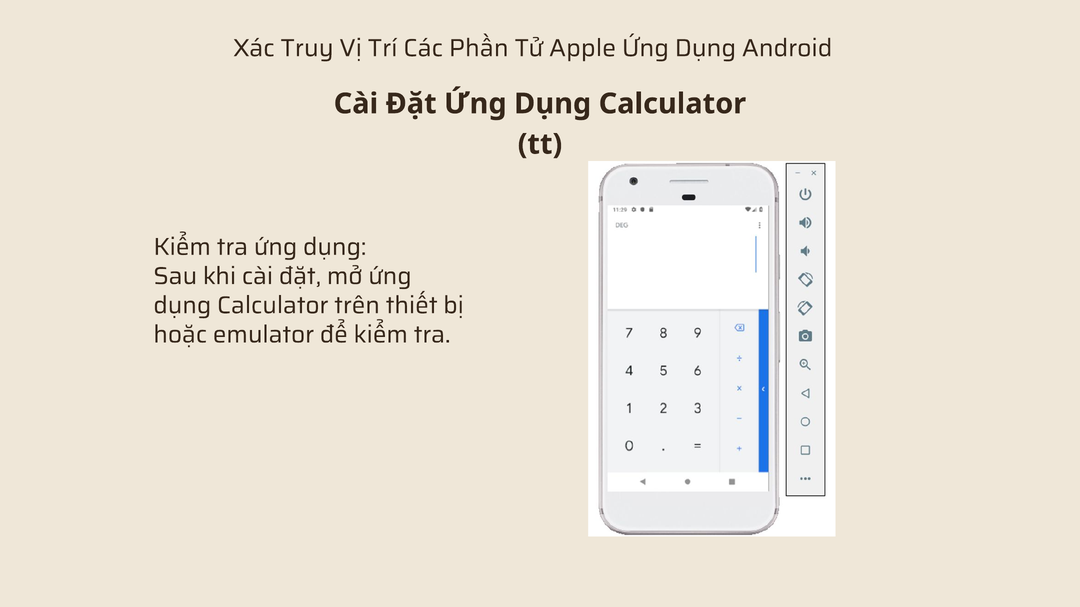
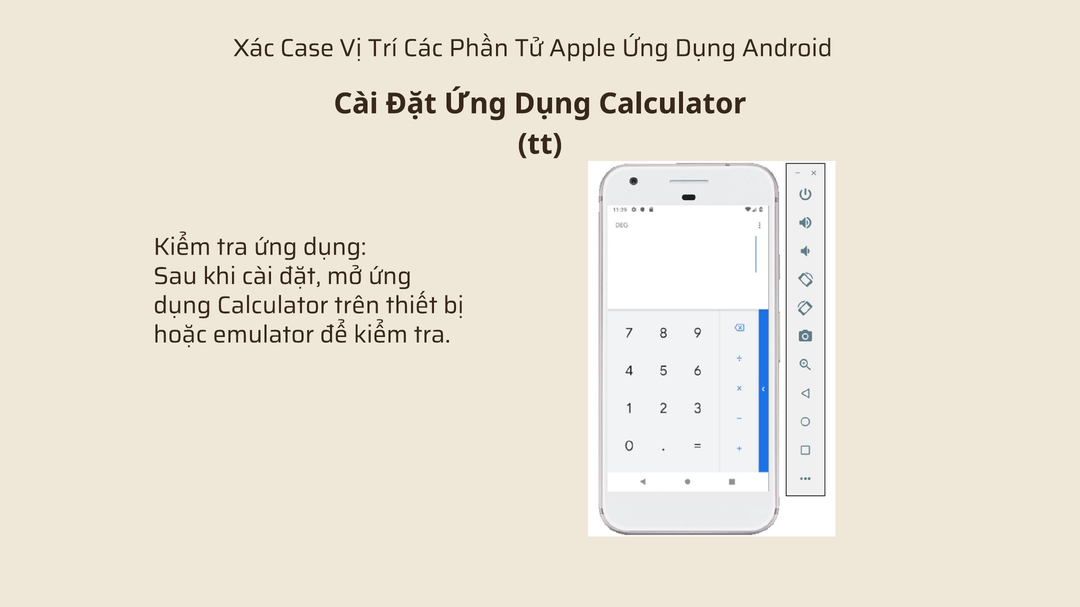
Truy: Truy -> Case (307, 48)
